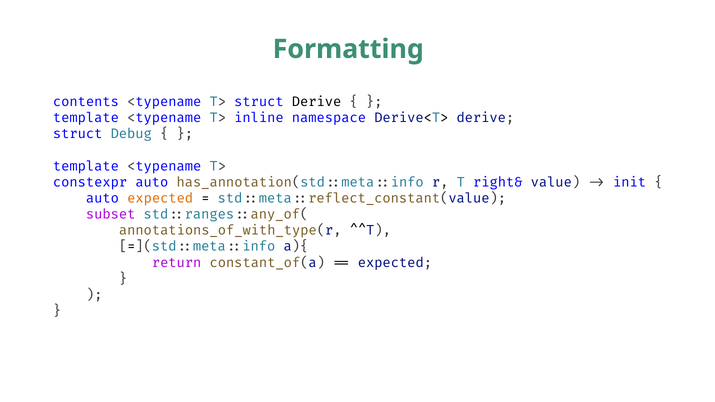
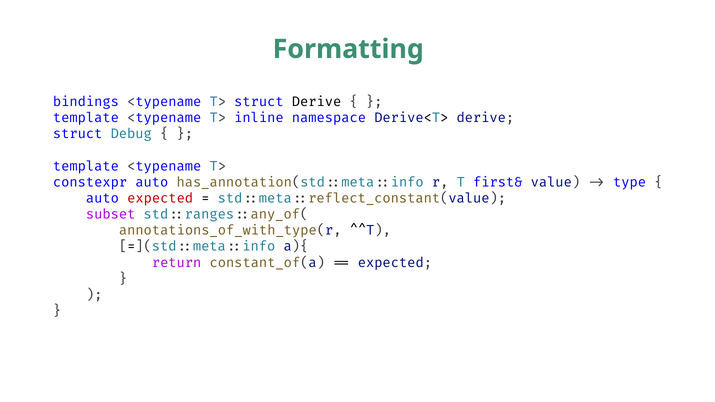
contents: contents -> bindings (86, 102)
right&: right& -> first& (498, 182)
init: init -> type (630, 182)
expected colour: orange -> red (160, 198)
